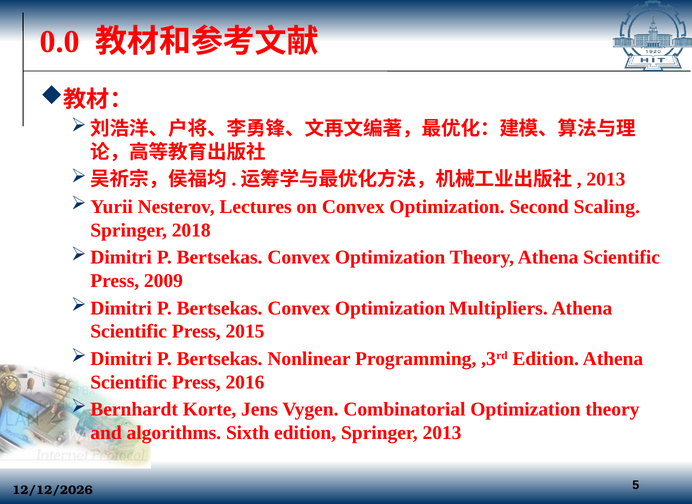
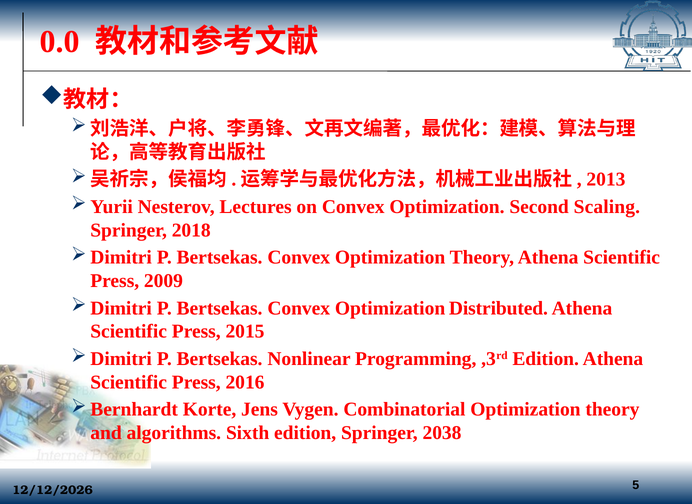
Multipliers: Multipliers -> Distributed (498, 308)
Springer 2013: 2013 -> 2038 (442, 433)
